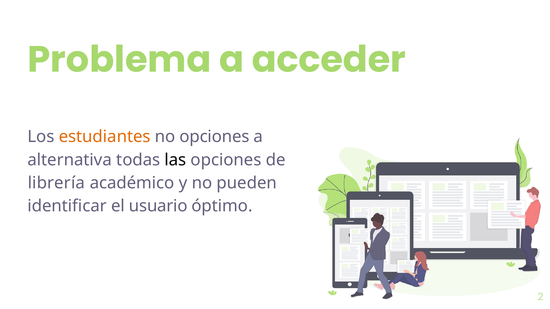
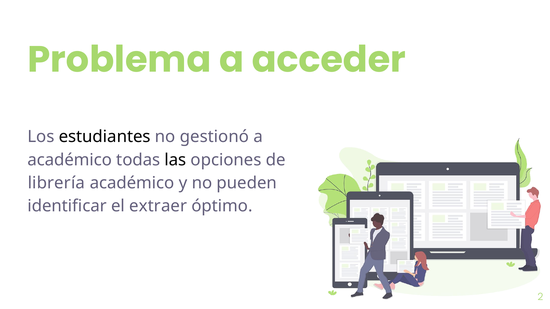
estudiantes colour: orange -> black (105, 137)
no opciones: opciones -> gestionó (214, 137)
alternativa: alternativa -> académico (70, 160)
usuario: usuario -> extraer (158, 206)
